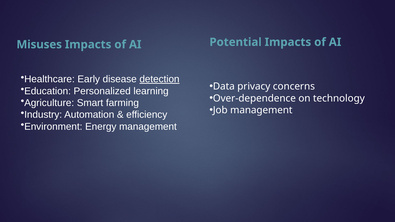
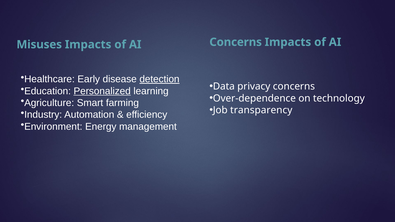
Potential: Potential -> Concerns (236, 42)
Personalized underline: none -> present (102, 91)
Job management: management -> transparency (261, 110)
